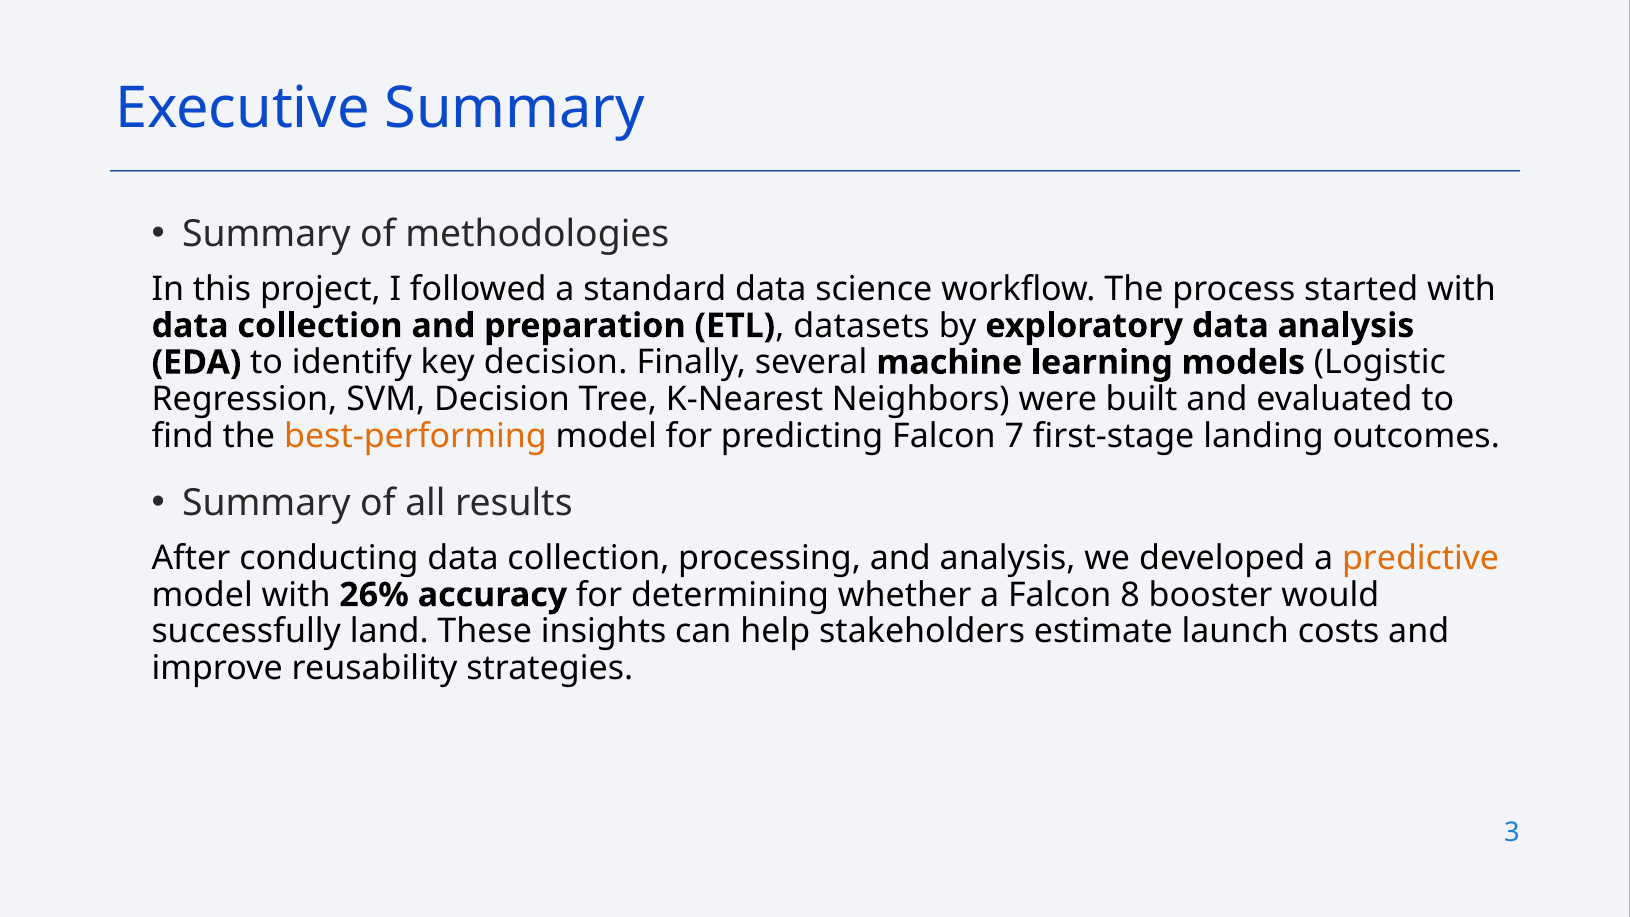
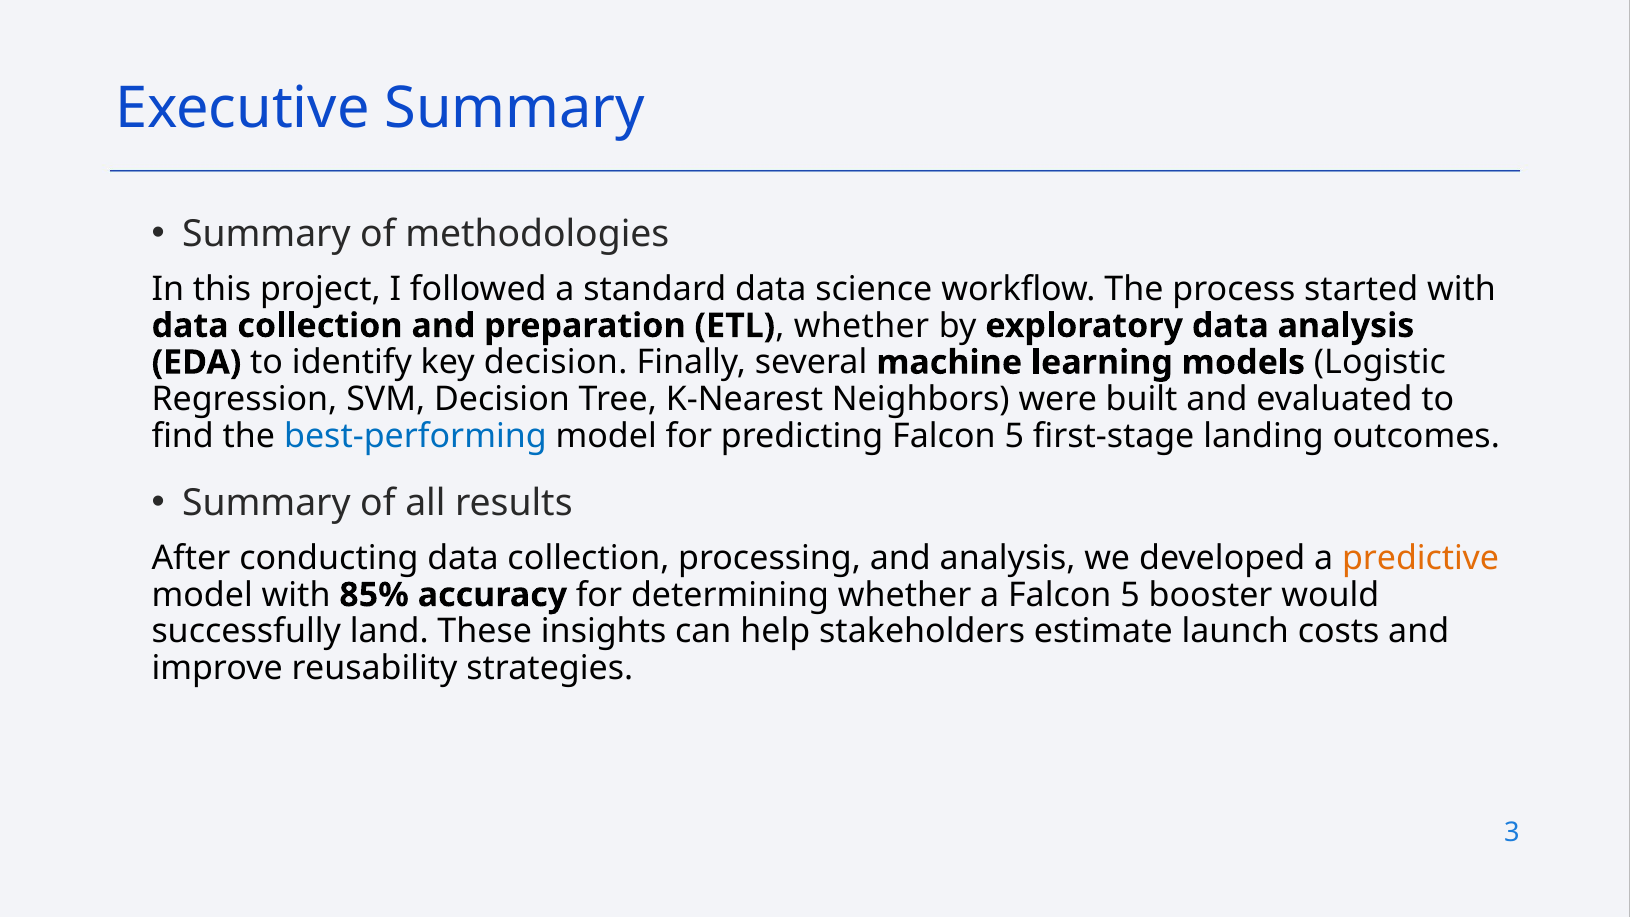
datasets: datasets -> whether (861, 326)
best-performing colour: orange -> blue (415, 436)
predicting Falcon 7: 7 -> 5 (1014, 436)
26%: 26% -> 85% (374, 595)
a Falcon 8: 8 -> 5 (1130, 595)
